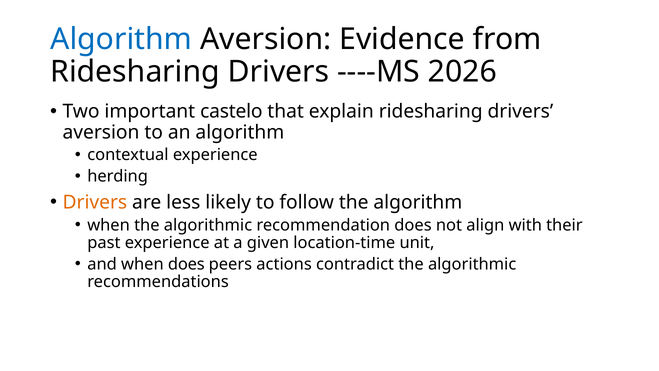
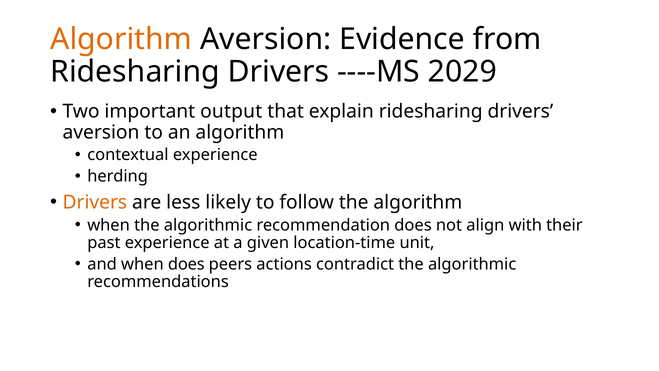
Algorithm colour: blue -> orange (121, 39)
2026: 2026 -> 2029 (462, 72)
castelo: castelo -> output (231, 111)
